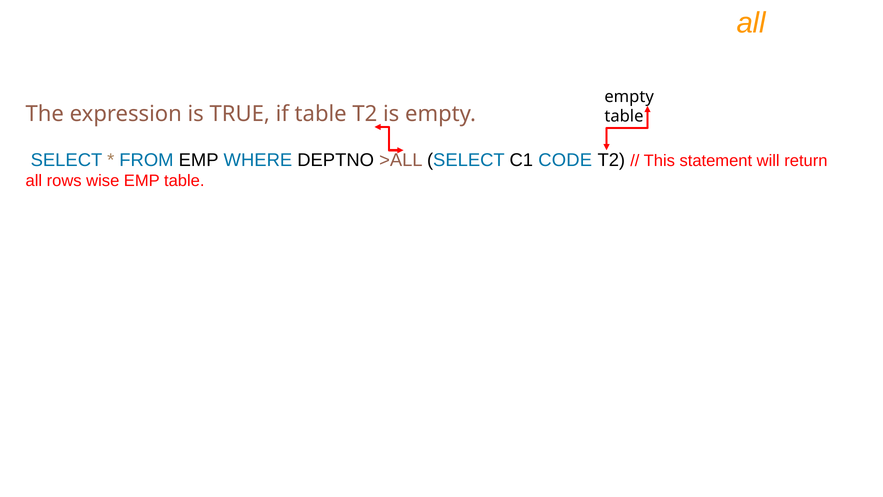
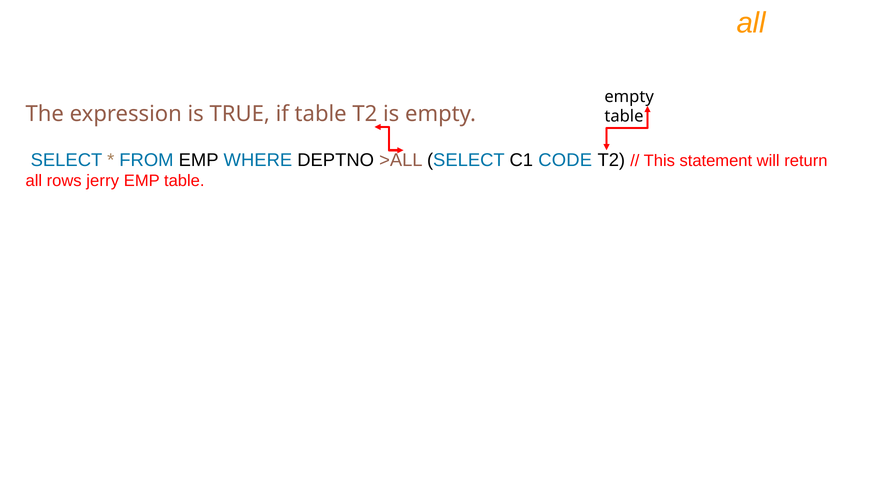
wise: wise -> jerry (103, 181)
